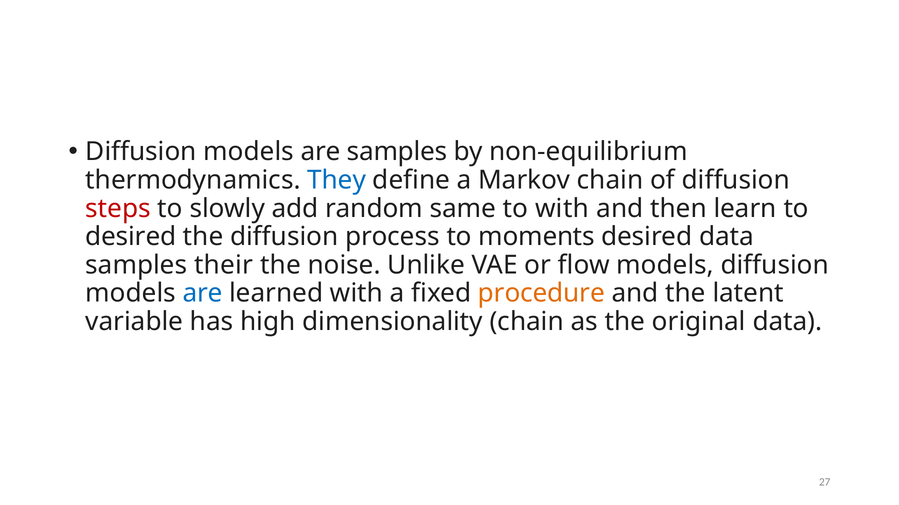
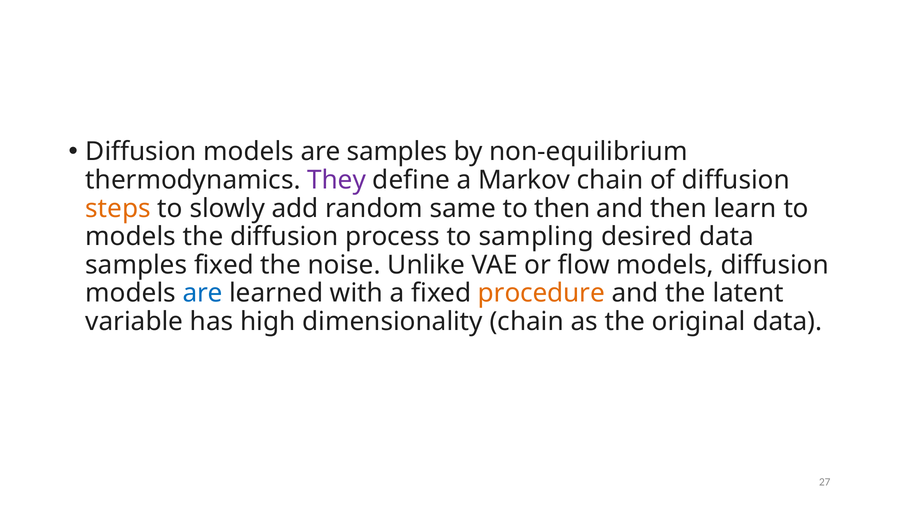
They colour: blue -> purple (337, 180)
steps colour: red -> orange (118, 209)
to with: with -> then (562, 209)
desired: desired -> models (131, 237)
moments: moments -> sampling (536, 237)
samples their: their -> fixed (224, 265)
